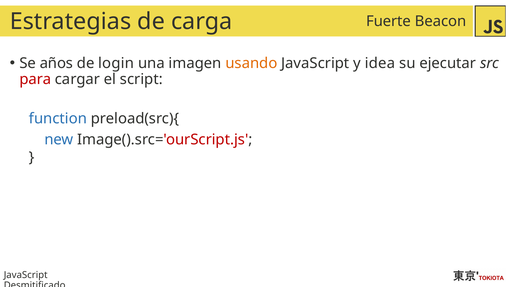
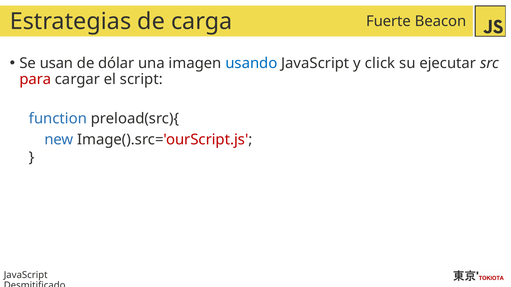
años: años -> usan (56, 63)
login: login -> dólar (116, 63)
usando colour: orange -> blue (251, 63)
idea: idea -> click (380, 63)
